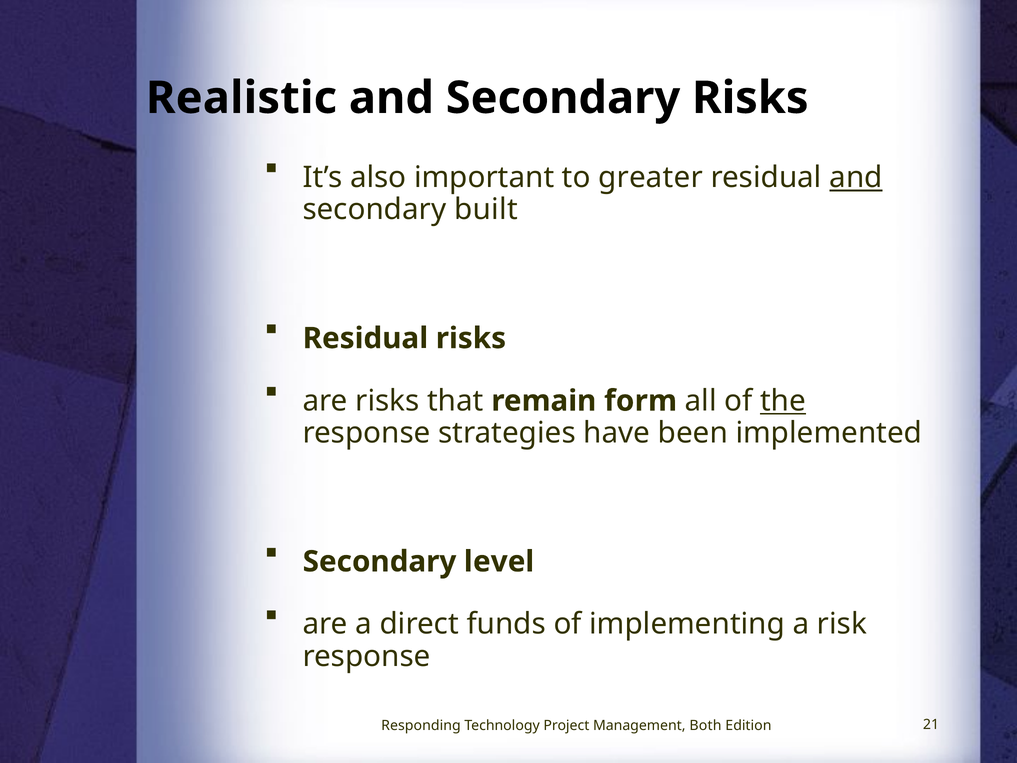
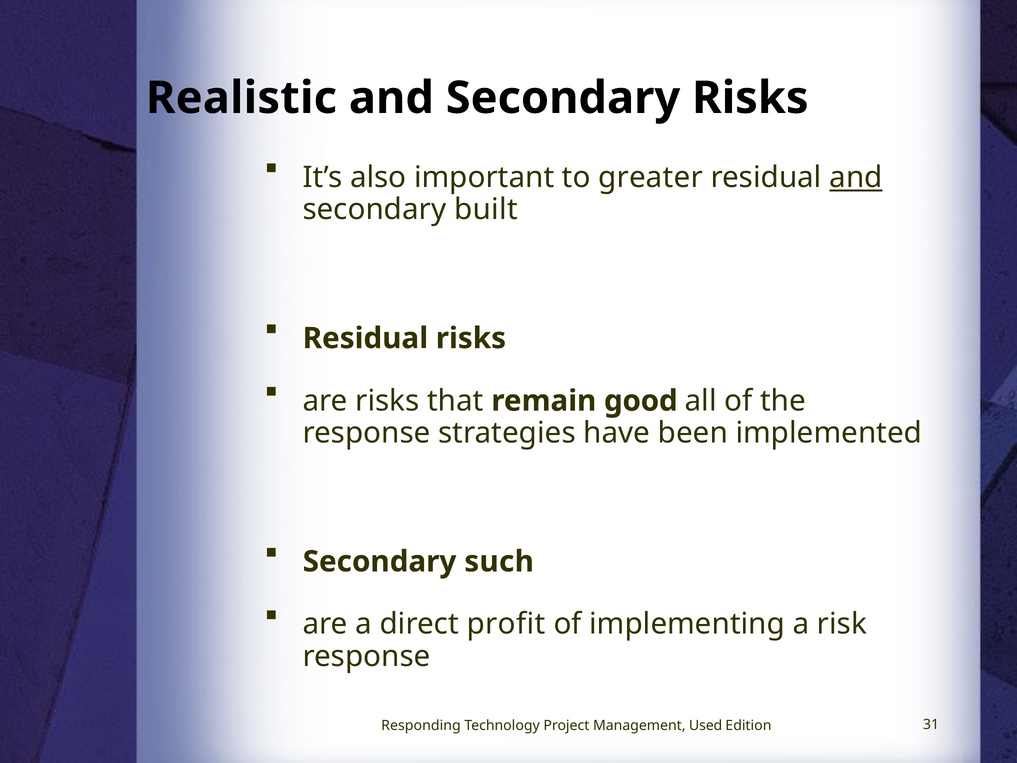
form: form -> good (641, 401)
the underline: present -> none (783, 401)
level: level -> such (499, 561)
funds: funds -> profit (506, 624)
Both: Both -> Used (706, 726)
21: 21 -> 31 (931, 724)
